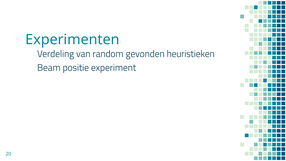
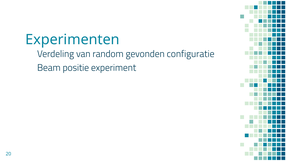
heuristieken: heuristieken -> configuratie (191, 54)
